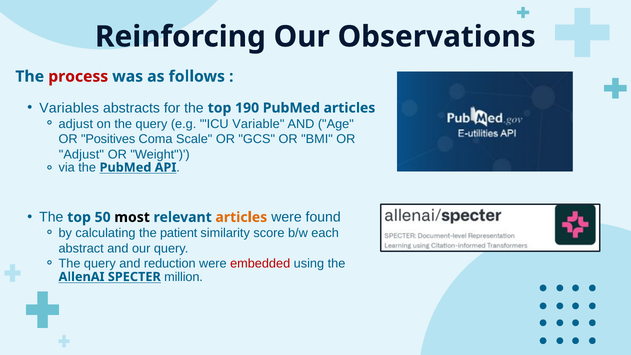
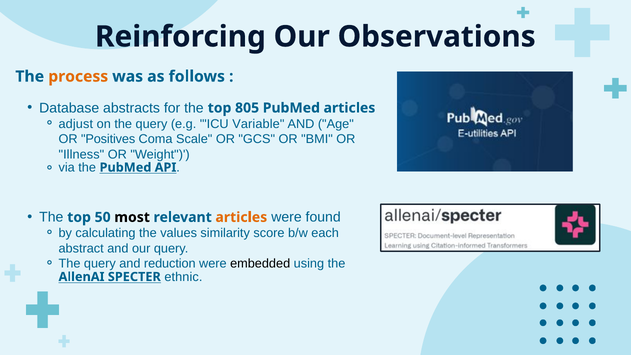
process colour: red -> orange (78, 76)
Variables: Variables -> Database (69, 108)
190: 190 -> 805 (247, 108)
Adjust: Adjust -> Illness (81, 154)
patient: patient -> values (179, 233)
embedded colour: red -> black (260, 264)
million: million -> ethnic (183, 277)
